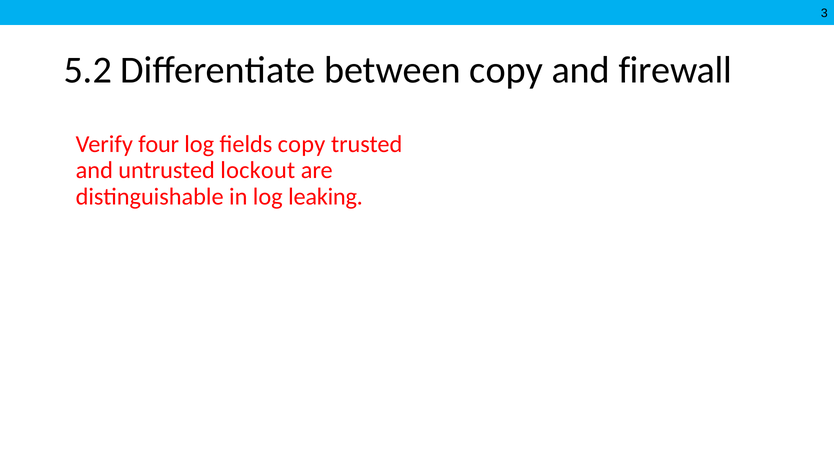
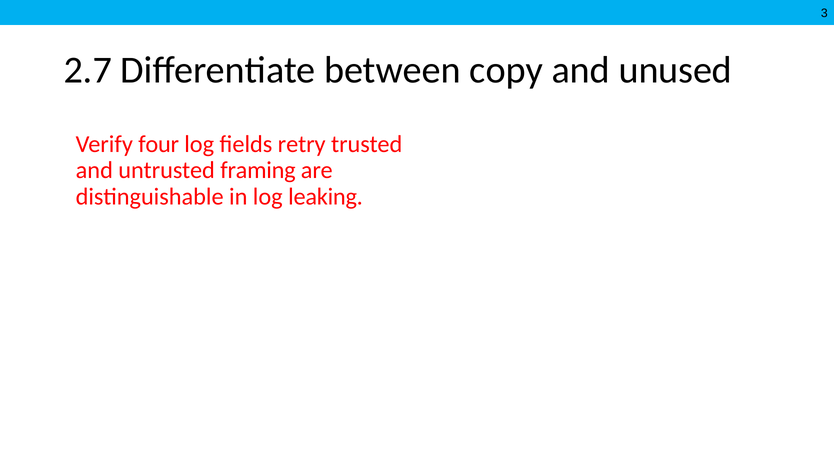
5.2: 5.2 -> 2.7 (88, 70)
firewall: firewall -> unused (675, 70)
fields copy: copy -> retry (302, 144)
lockout: lockout -> framing (258, 170)
